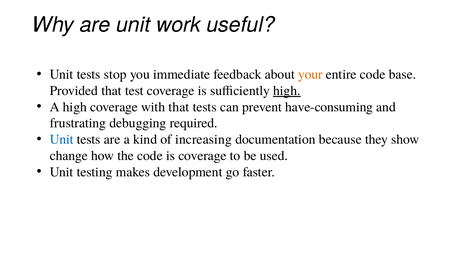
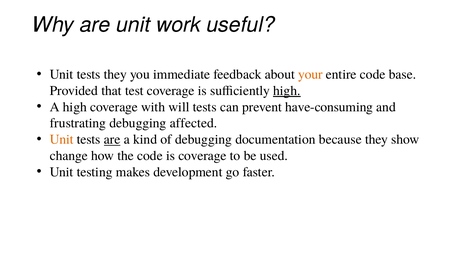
tests stop: stop -> they (115, 74)
with that: that -> will (179, 107)
required: required -> affected (194, 123)
Unit colour: blue -> orange (62, 139)
are underline: none -> present (112, 139)
of increasing: increasing -> debugging (204, 139)
